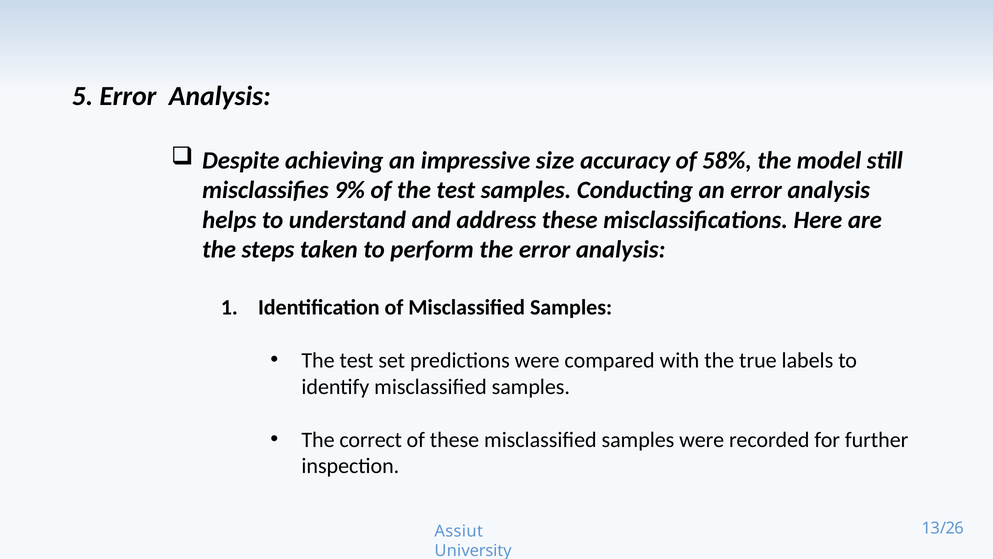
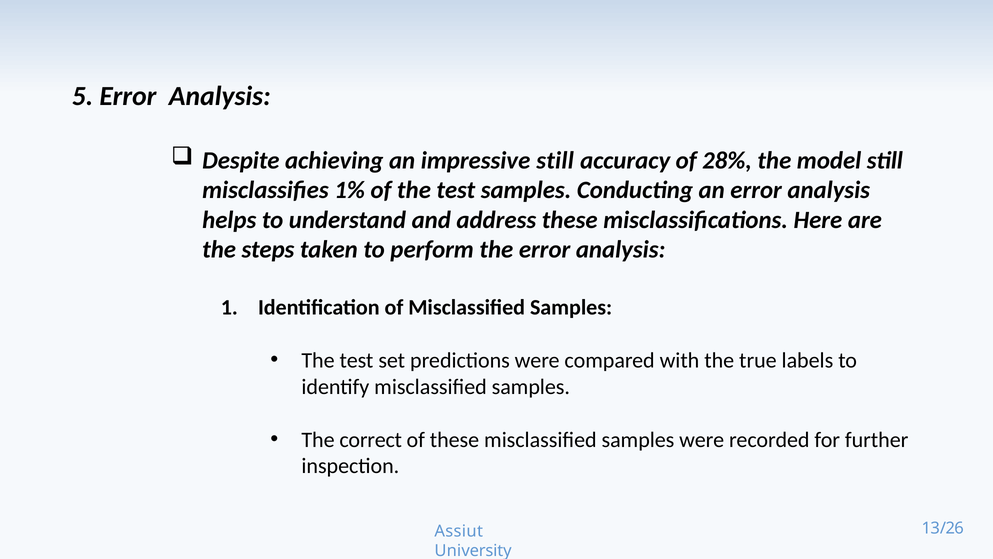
impressive size: size -> still (555, 161)
58%: 58% -> 28% (727, 161)
9%: 9% -> 1% (350, 190)
